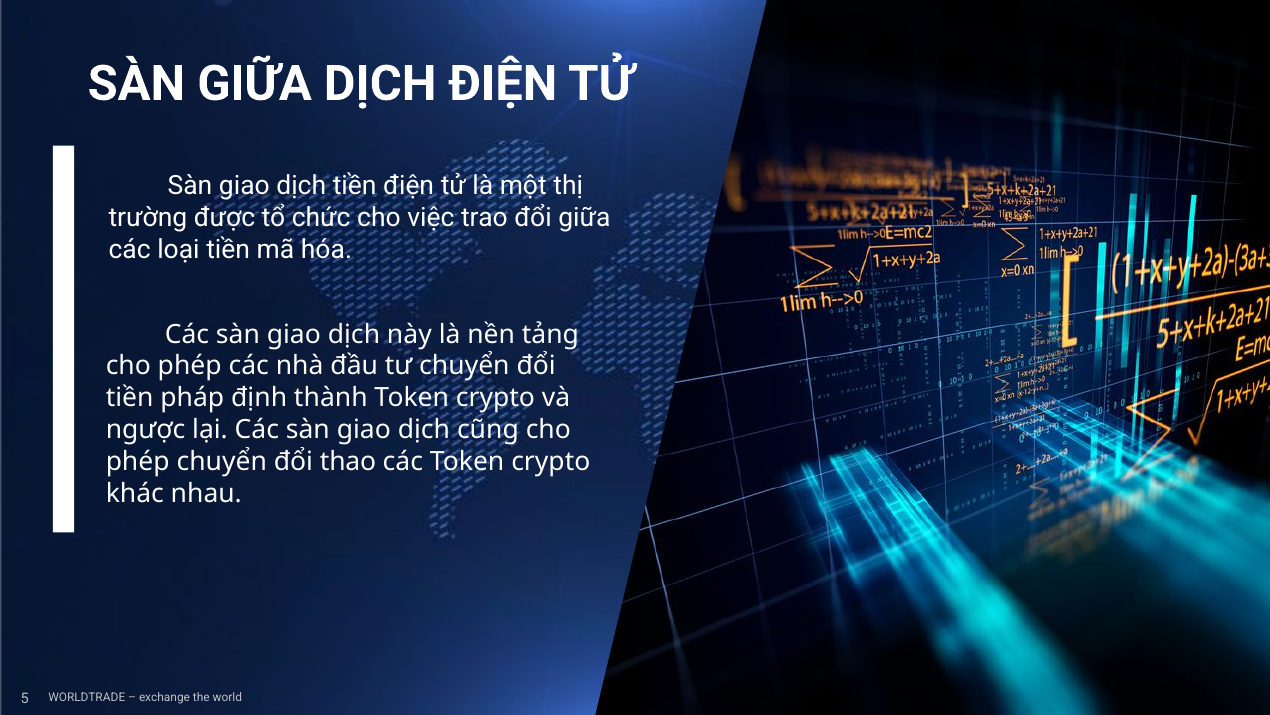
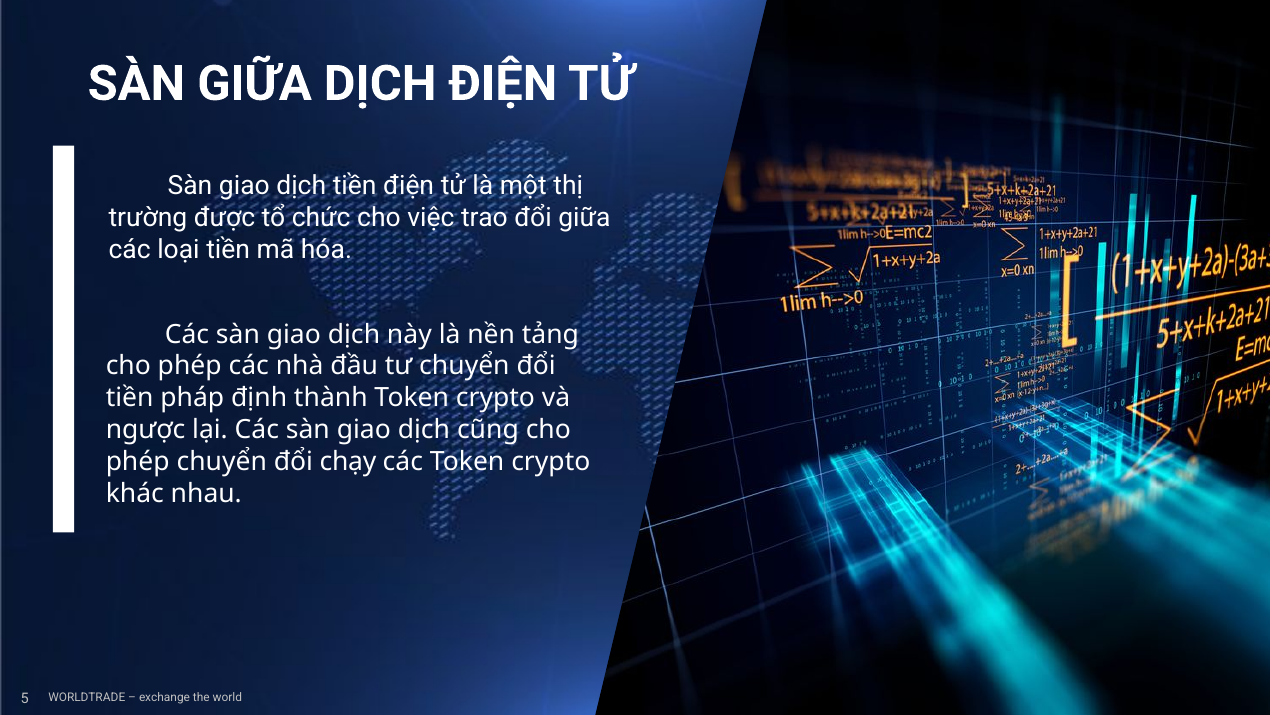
thao: thao -> chạy (348, 461)
